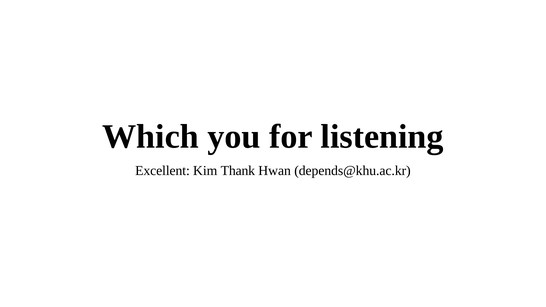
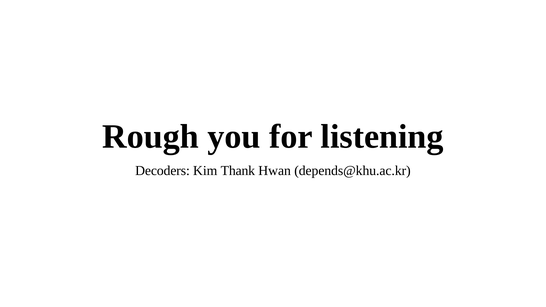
Which: Which -> Rough (151, 136)
Excellent: Excellent -> Decoders (162, 171)
